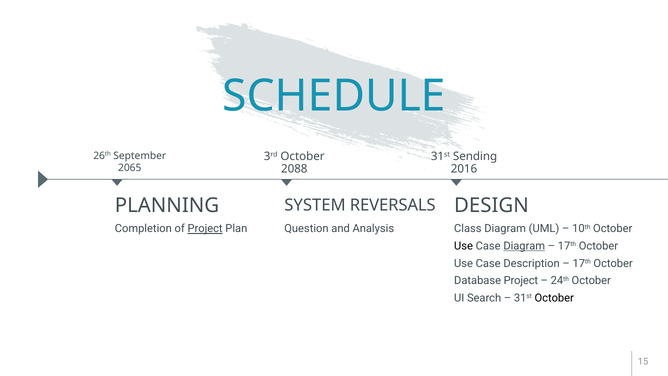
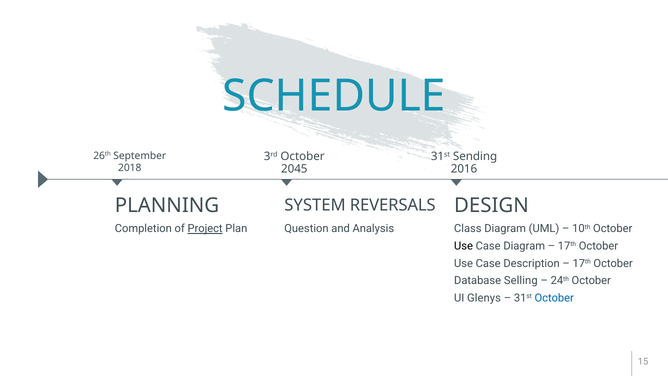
2065: 2065 -> 2018 (130, 168)
2088: 2088 -> 2045 (294, 169)
Diagram underline: present -> none (524, 246)
Database Project: Project -> Selling (521, 281)
Search: Search -> Glenys (484, 298)
October colour: black -> blue (554, 298)
